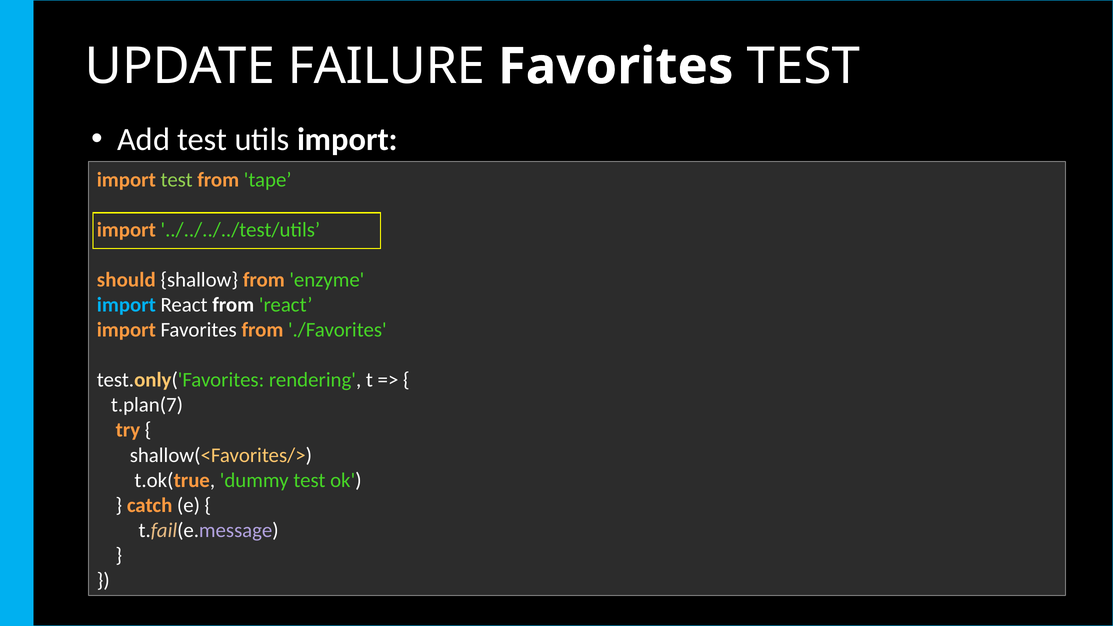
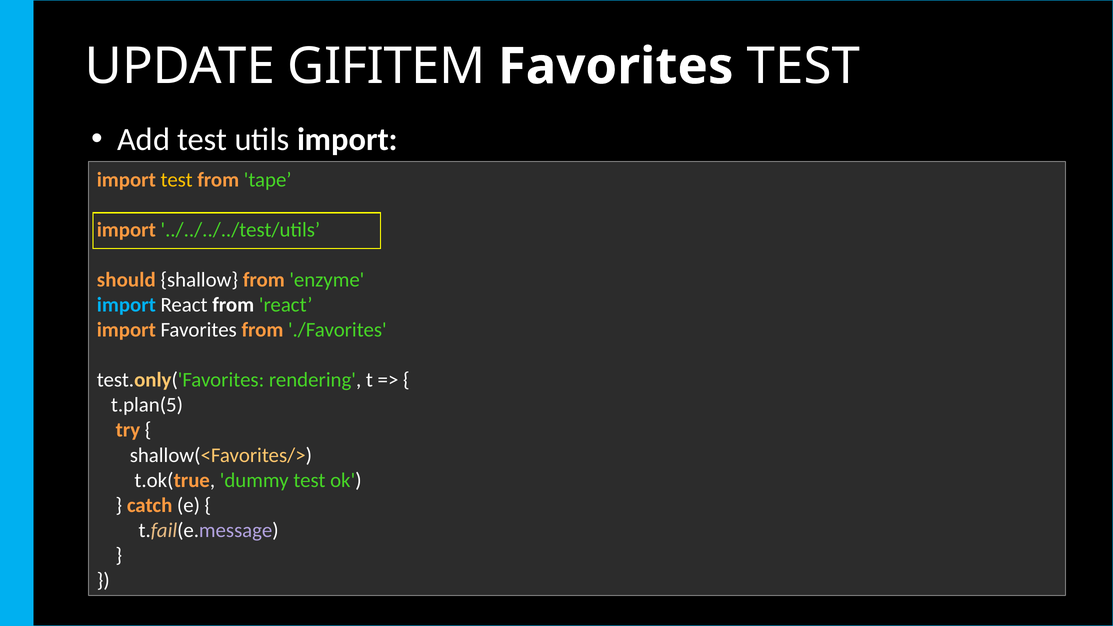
FAILURE: FAILURE -> GIFITEM (386, 67)
test colour: light green -> yellow (177, 180)
t.plan(7: t.plan(7 -> t.plan(5 (147, 405)
